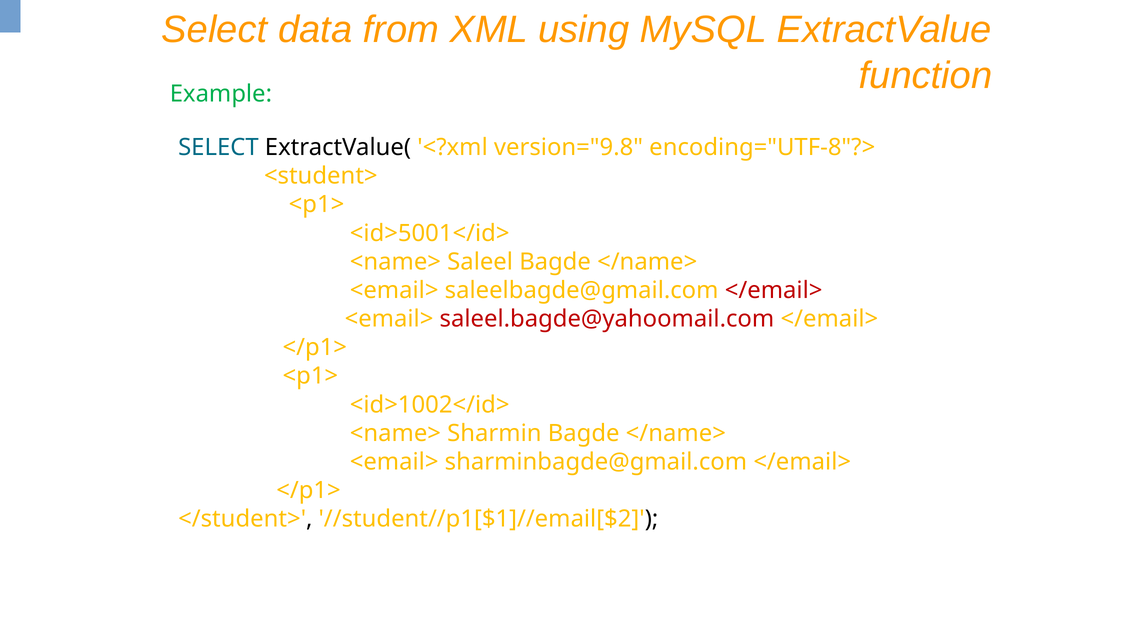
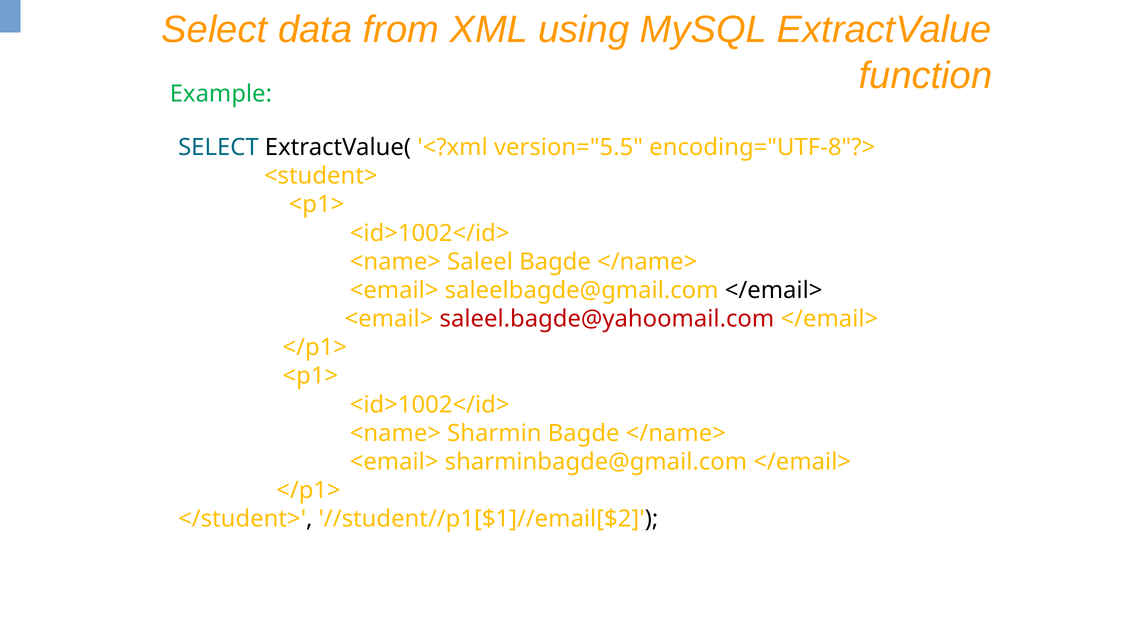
version="9.8: version="9.8 -> version="5.5 (569, 148)
<id>5001</id>: <id>5001</id> -> <id>1002</id> (430, 233)
</email> colour: red -> black (774, 291)
